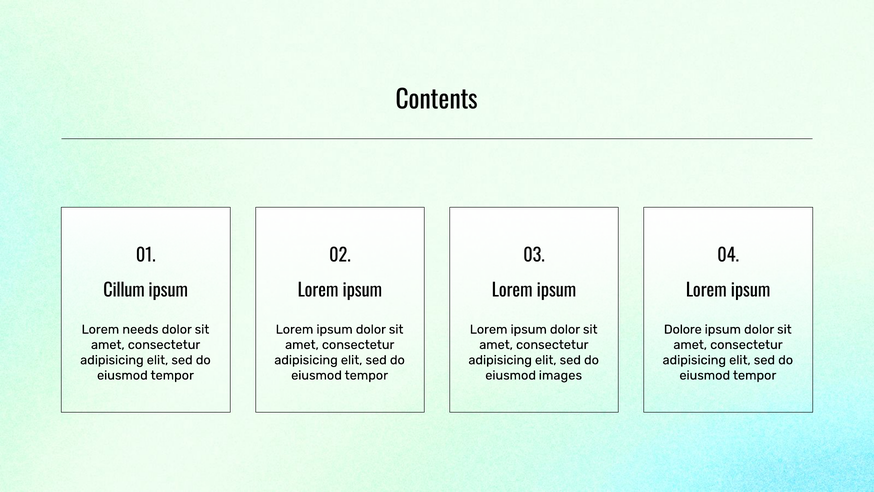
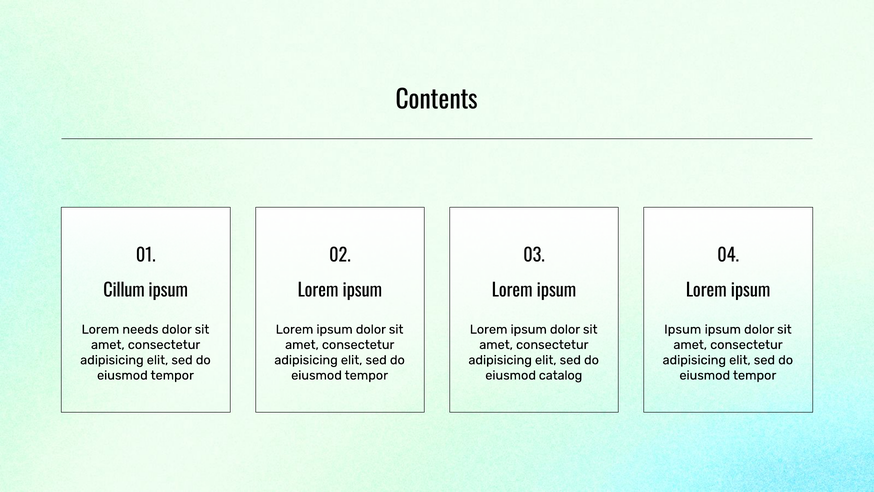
Dolore: Dolore -> Ipsum (683, 329)
images: images -> catalog (561, 375)
